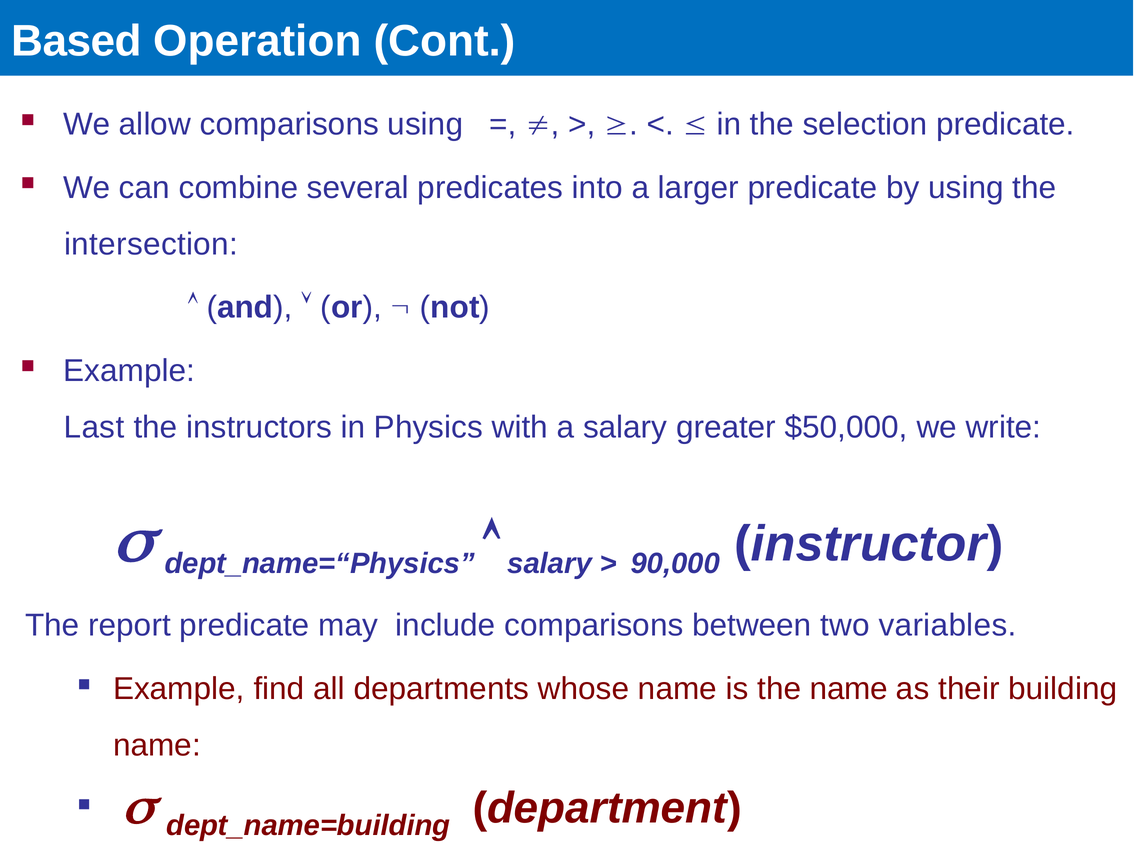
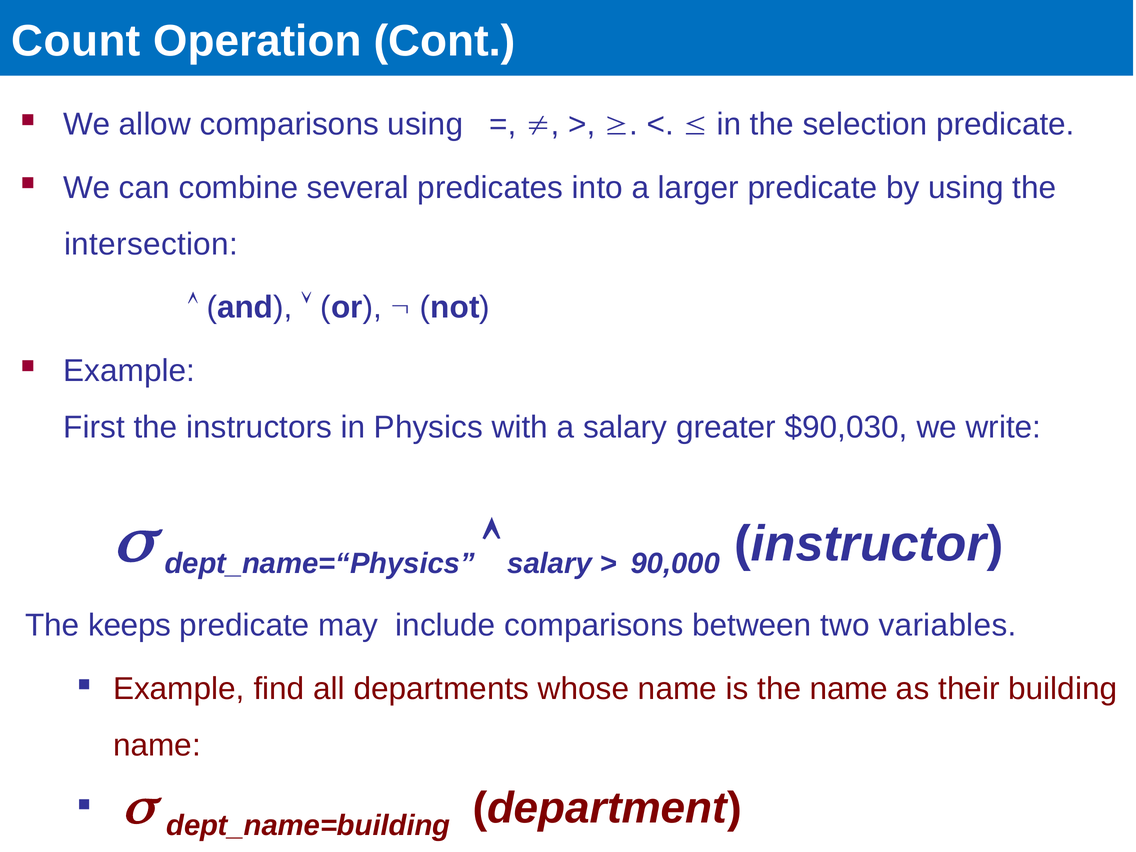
Based: Based -> Count (76, 41)
Last: Last -> First (94, 427)
$50,000: $50,000 -> $90,030 (846, 427)
report: report -> keeps (130, 626)
